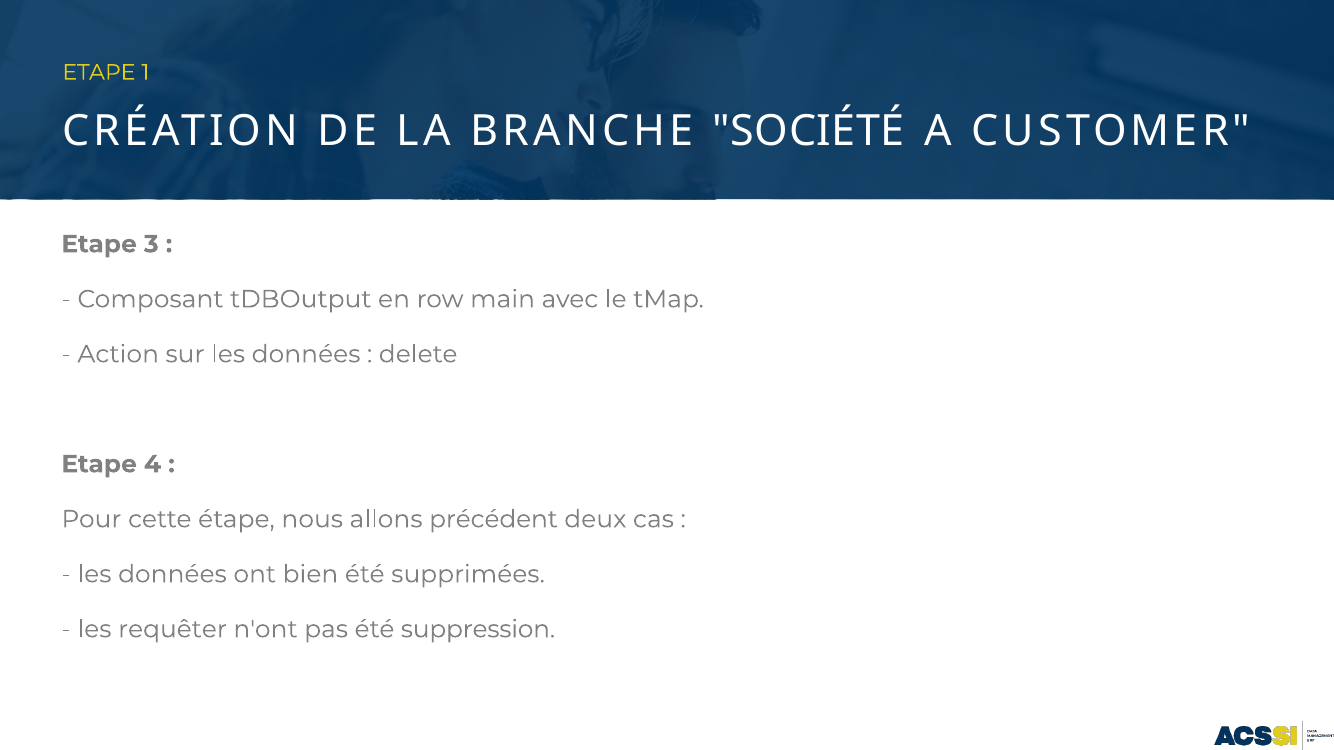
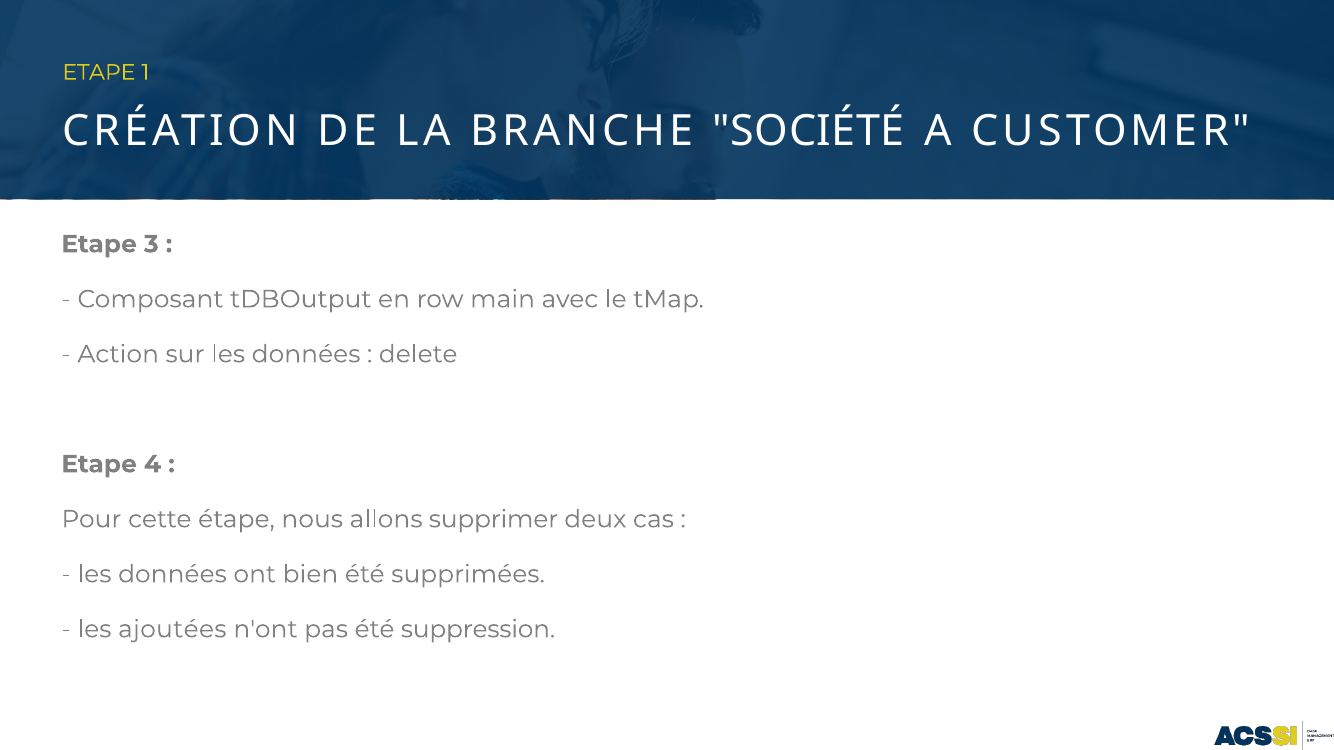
précédent: précédent -> supprimer (493, 519)
requêter: requêter -> ajoutées (172, 629)
